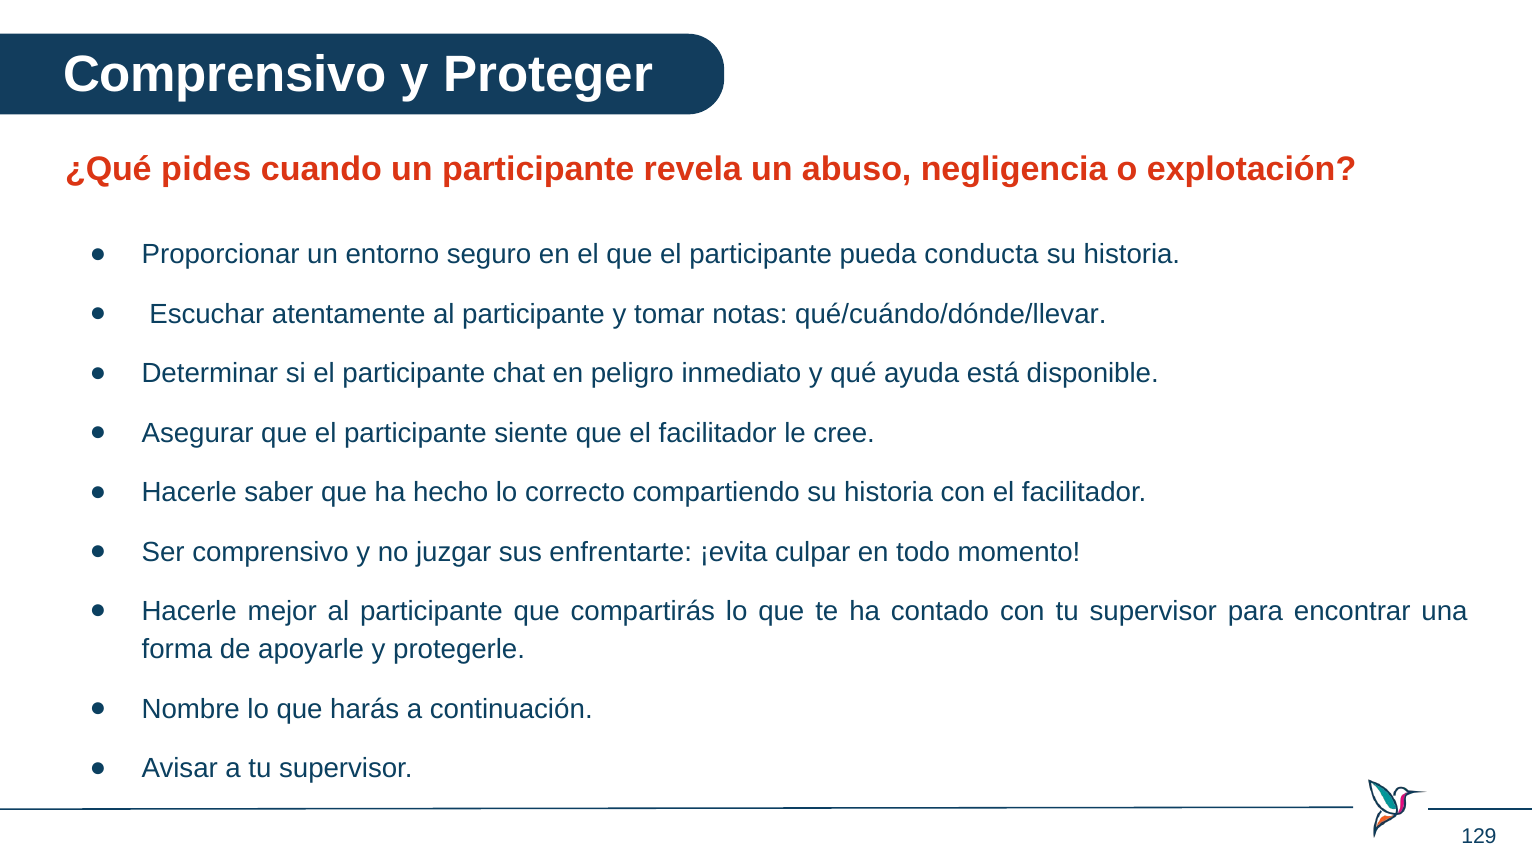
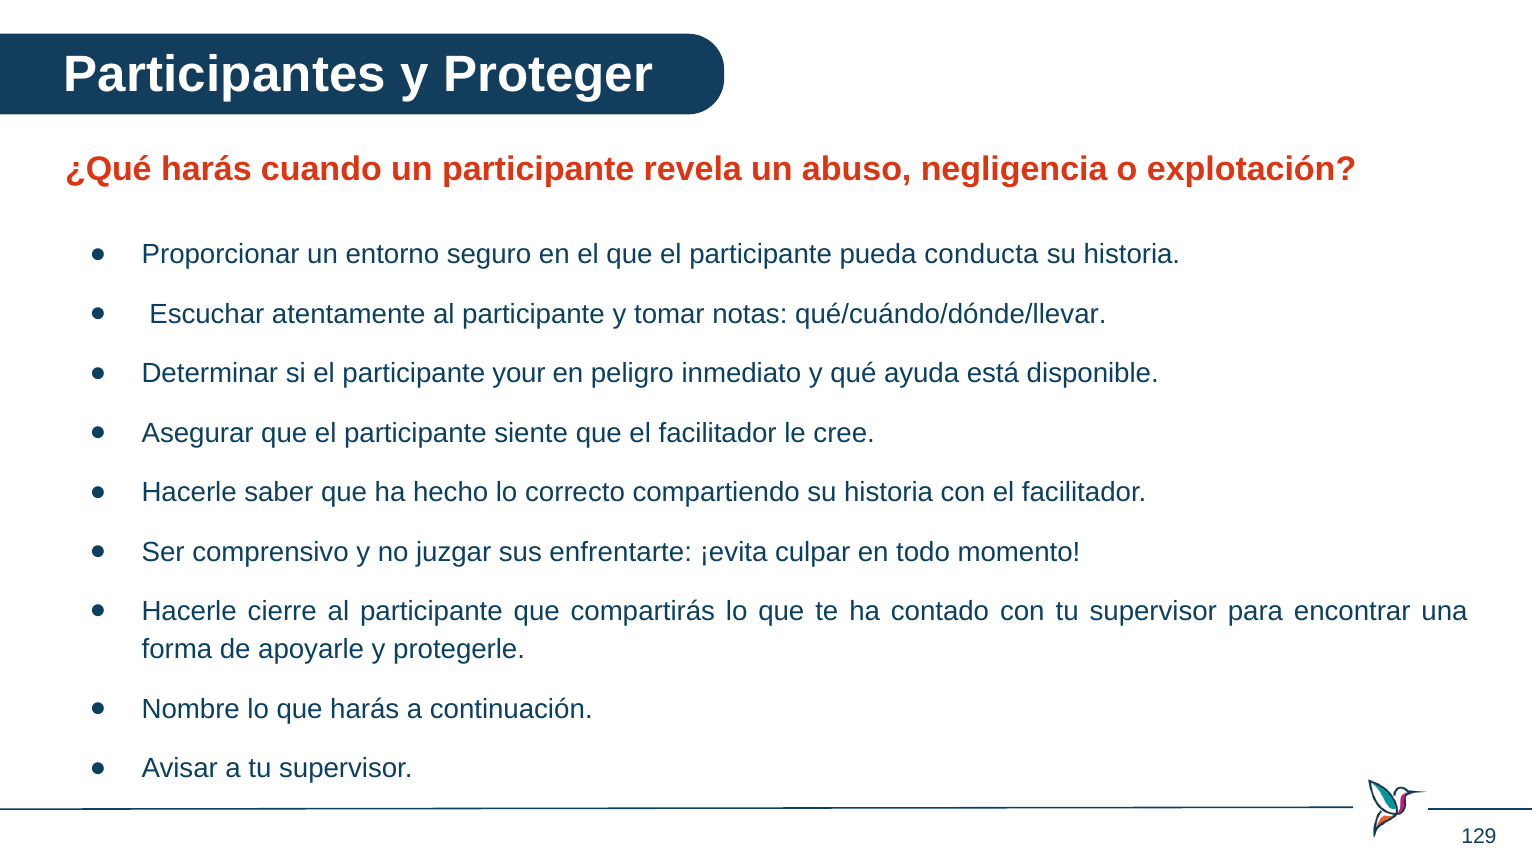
Comprensivo: Comprensivo -> Participantes (225, 75)
¿Qué pides: pides -> harás (206, 169)
chat: chat -> your (519, 373)
mejor: mejor -> cierre (282, 611)
